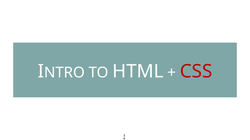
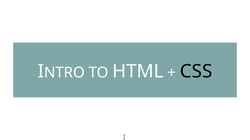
CSS colour: red -> black (196, 72)
